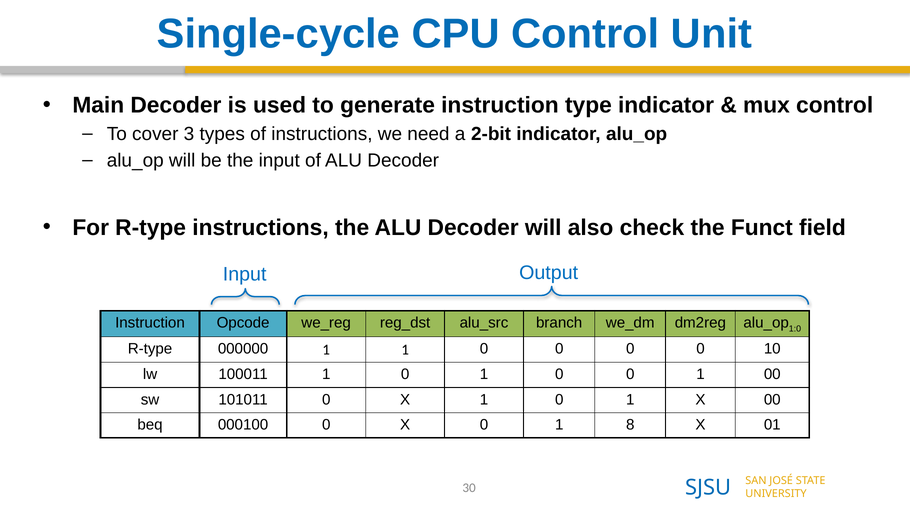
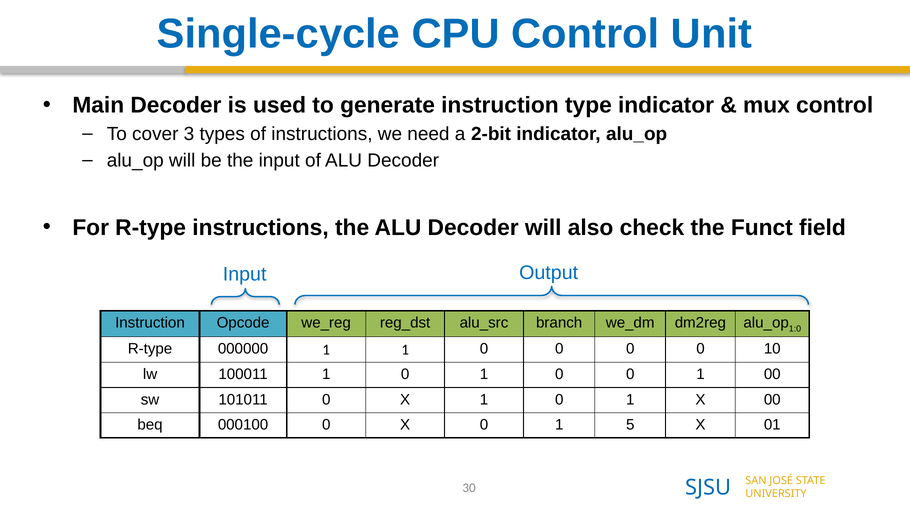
8: 8 -> 5 (630, 425)
